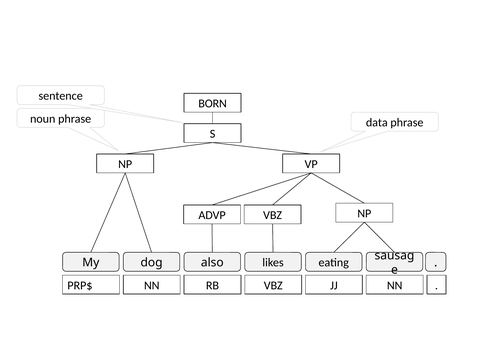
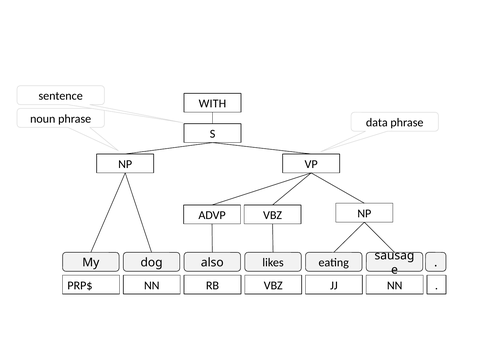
BORN: BORN -> WITH (212, 104)
